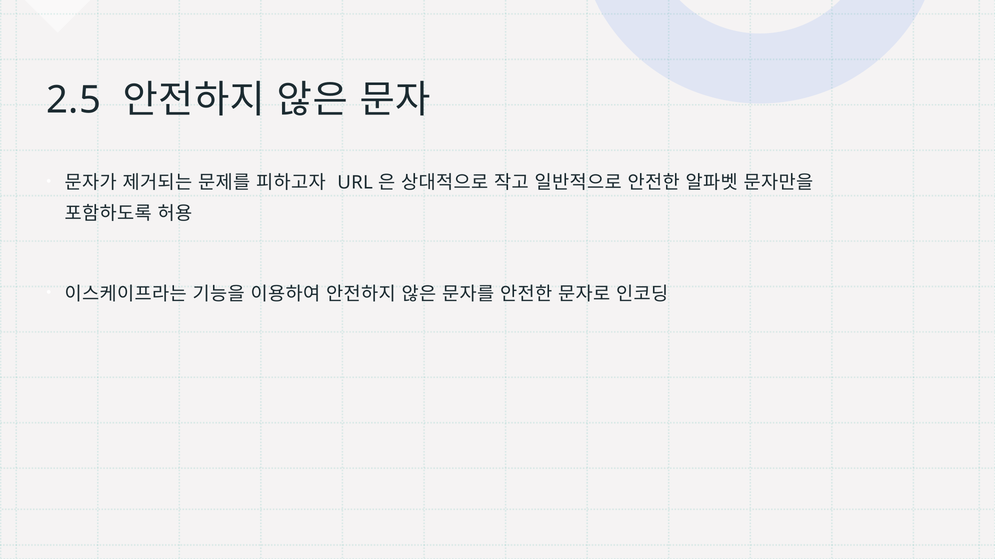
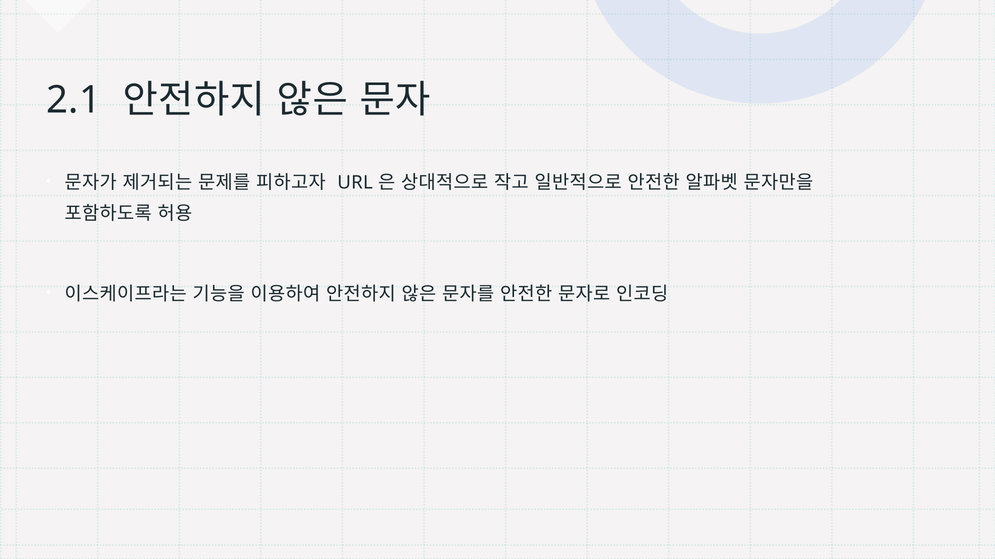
2.5: 2.5 -> 2.1 (74, 100)
